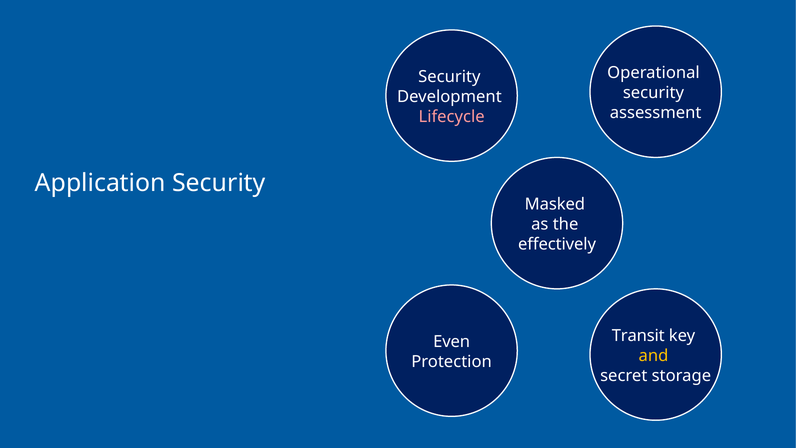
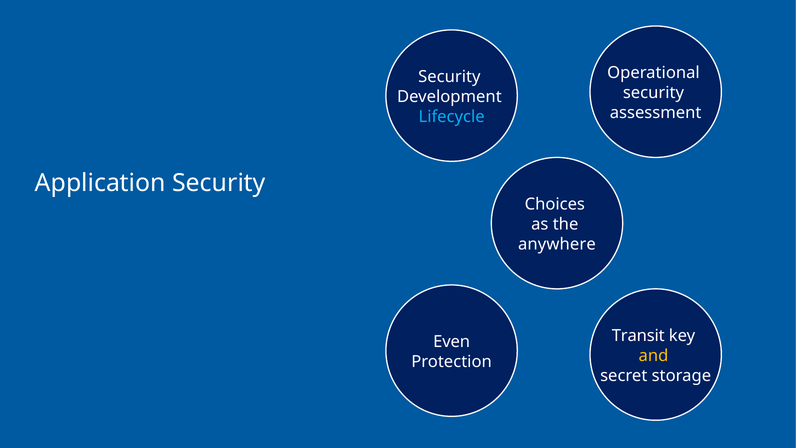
Lifecycle colour: pink -> light blue (452, 117)
Masked: Masked -> Choices (555, 204)
effectively: effectively -> anywhere (557, 244)
